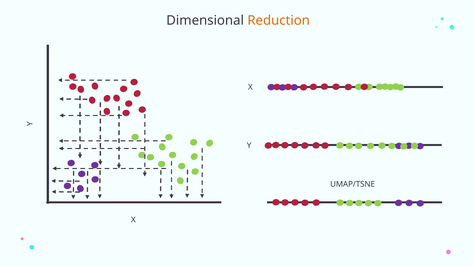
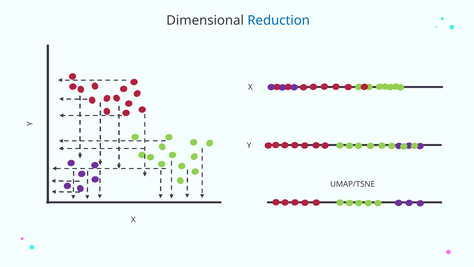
Reduction colour: orange -> blue (279, 21)
